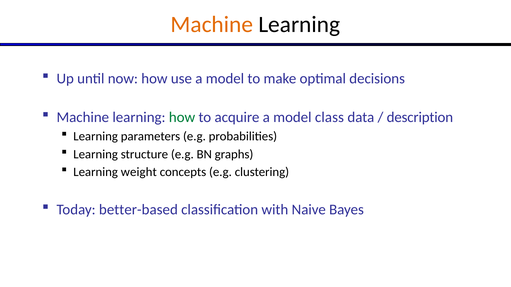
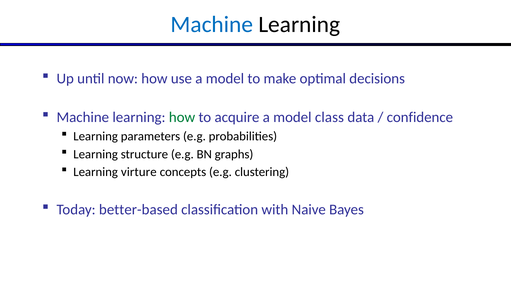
Machine colour: orange -> blue (212, 25)
description: description -> confidence (420, 118)
weight: weight -> virture (139, 172)
